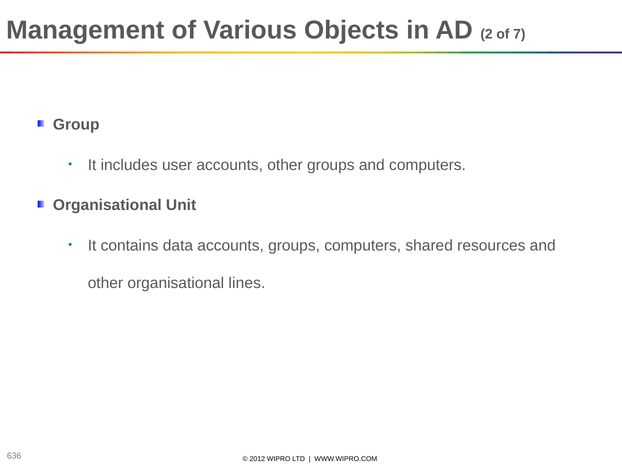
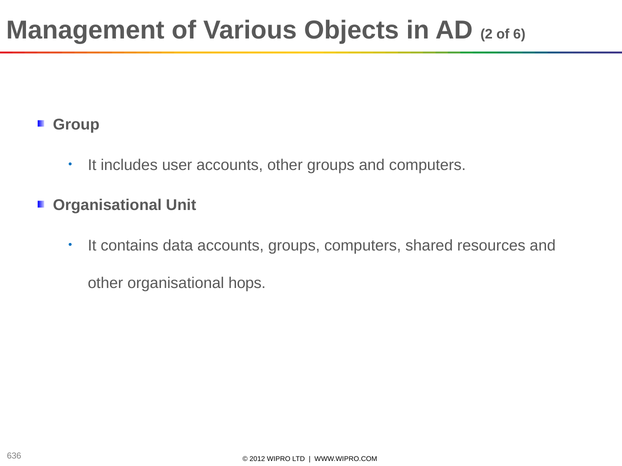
7: 7 -> 6 (519, 34)
lines: lines -> hops (247, 283)
